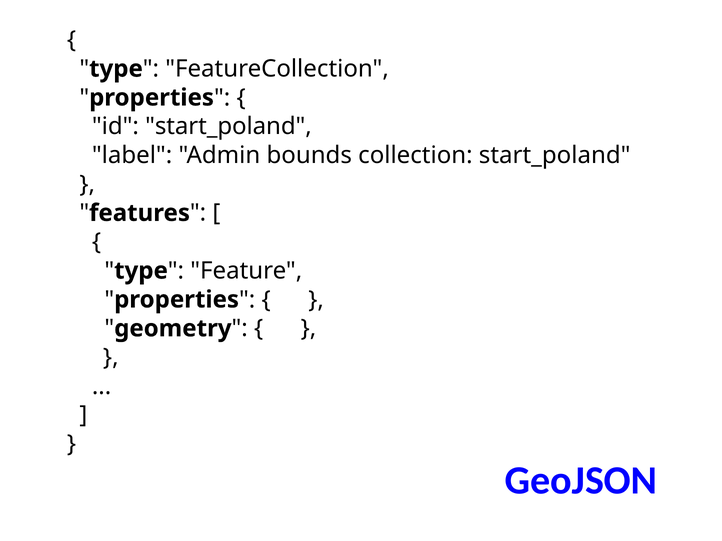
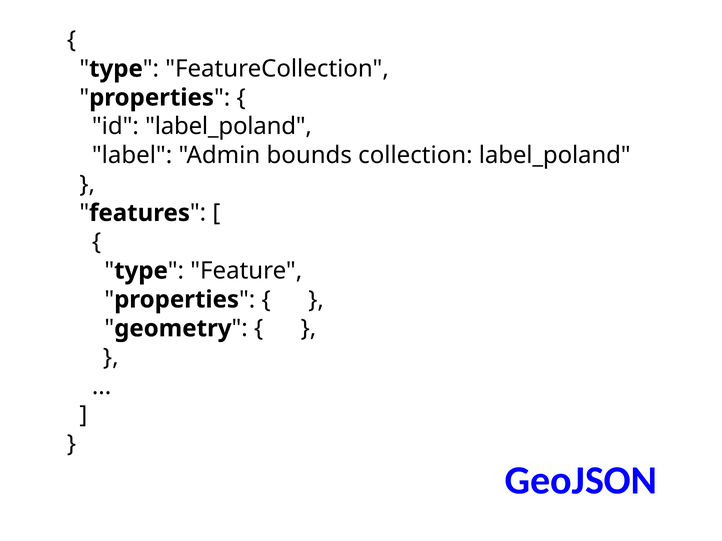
id start_poland: start_poland -> label_poland (229, 127)
collection start_poland: start_poland -> label_poland (555, 155)
